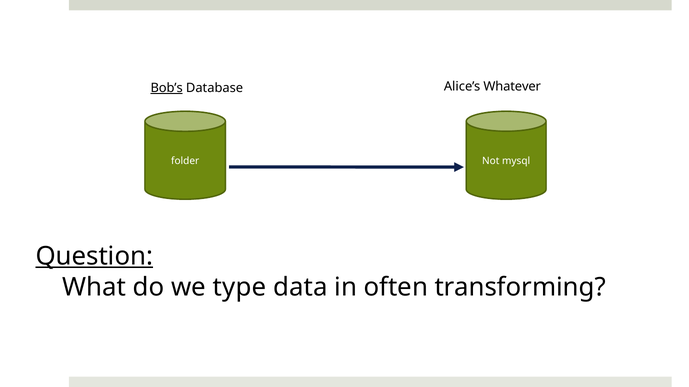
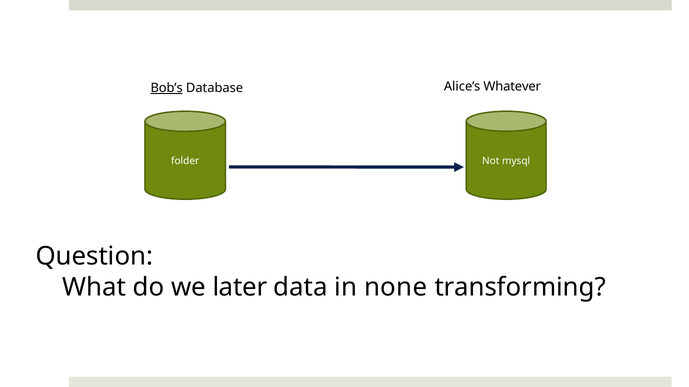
Question underline: present -> none (94, 256)
type: type -> later (240, 287)
often: often -> none (396, 287)
